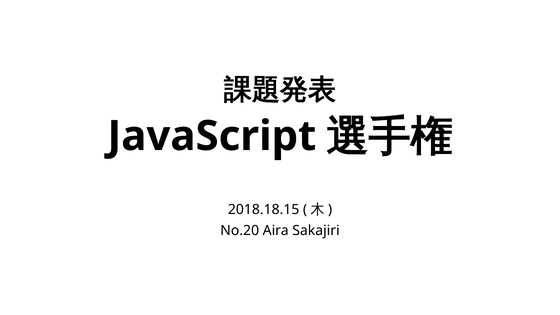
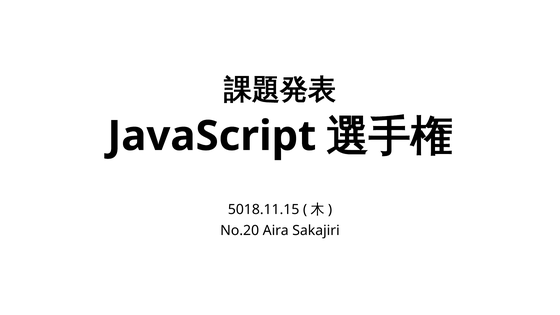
2018.18.15: 2018.18.15 -> 5018.11.15 (264, 210)
